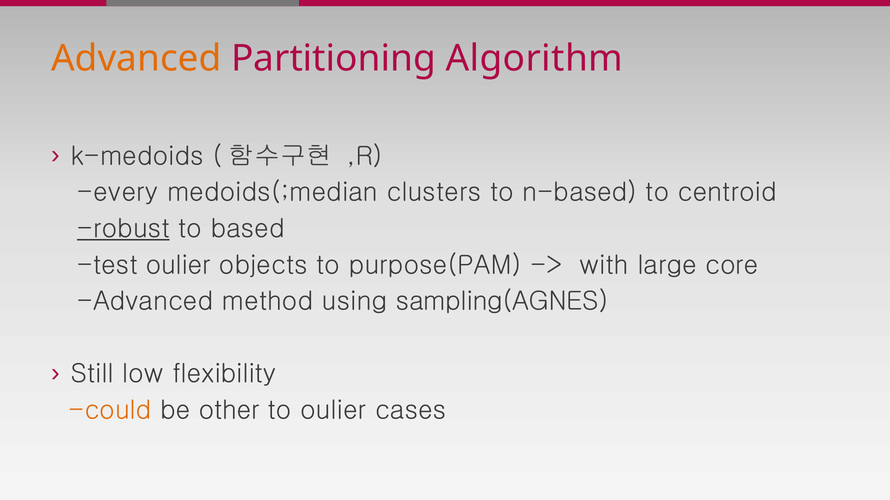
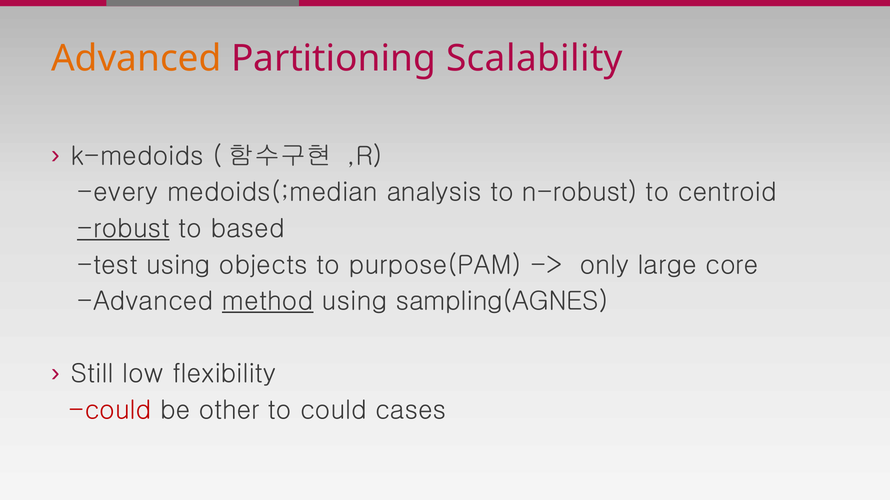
Algorithm: Algorithm -> Scalability (534, 59)
clusters: clusters -> analysis (434, 193)
n-based: n-based -> n-robust (580, 193)
test oulier: oulier -> using (178, 265)
with: with -> only (604, 265)
method underline: none -> present (268, 302)
could colour: orange -> red (110, 411)
to oulier: oulier -> could (333, 411)
